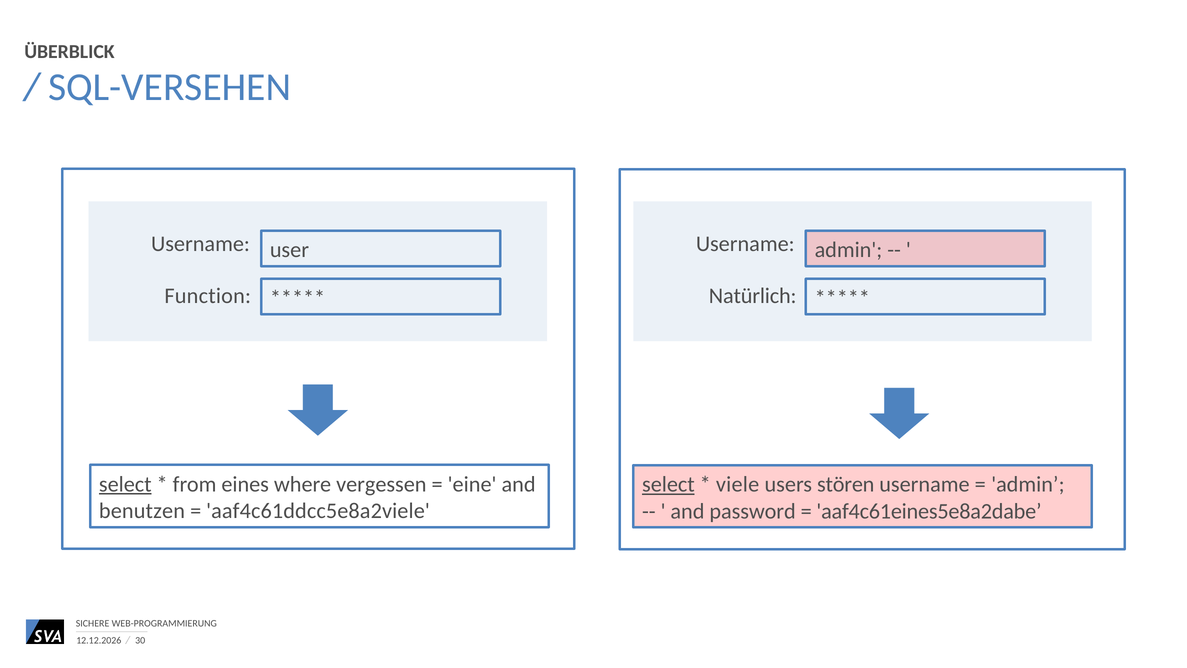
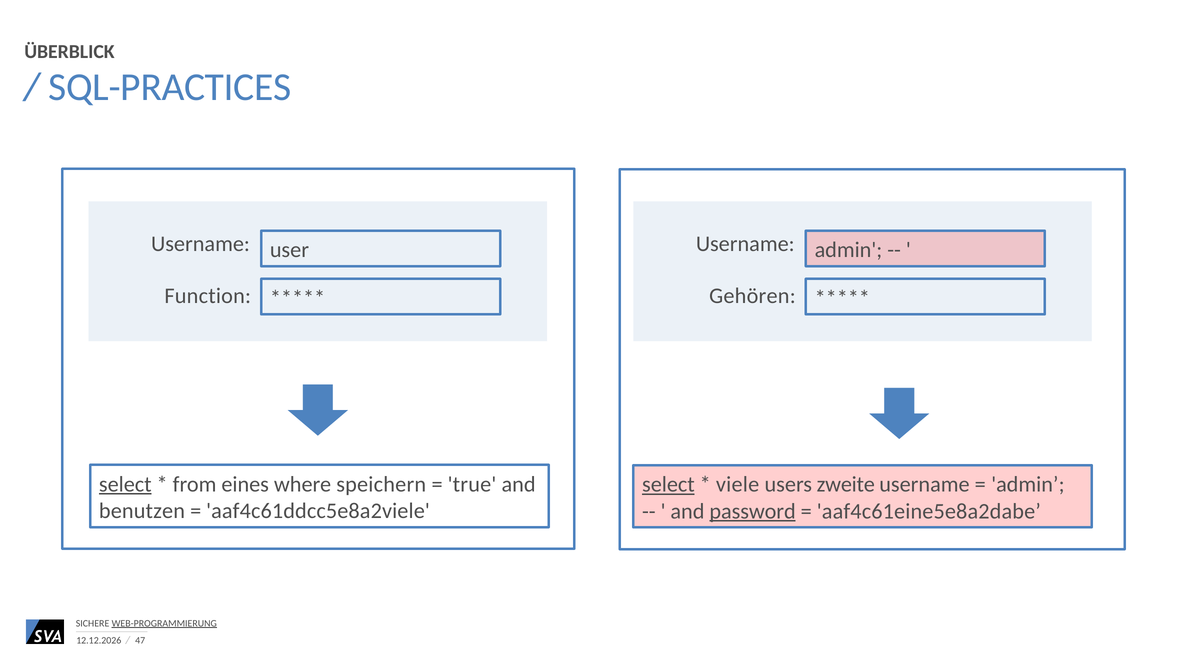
SQL-VERSEHEN: SQL-VERSEHEN -> SQL-PRACTICES (170, 87)
Natürlich: Natürlich -> Gehören (752, 296)
vergessen: vergessen -> speichern (381, 484)
eine: eine -> true (472, 484)
stören: stören -> zweite (846, 484)
password underline: none -> present (753, 511)
aaf4c61eines5e8a2dabe: aaf4c61eines5e8a2dabe -> aaf4c61eine5e8a2dabe (929, 511)
WEB-PROGRAMMIERUNG underline: none -> present (164, 623)
30: 30 -> 47 (140, 640)
